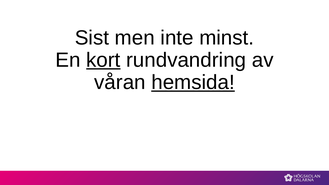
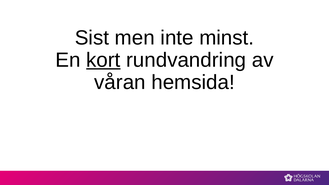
hemsida underline: present -> none (193, 82)
